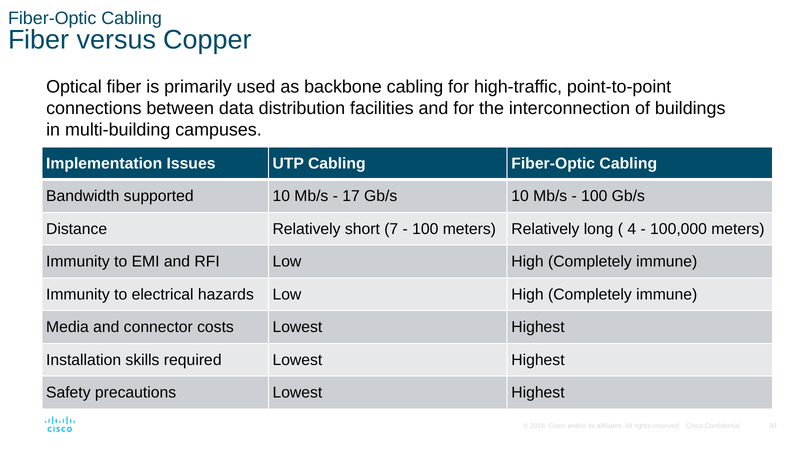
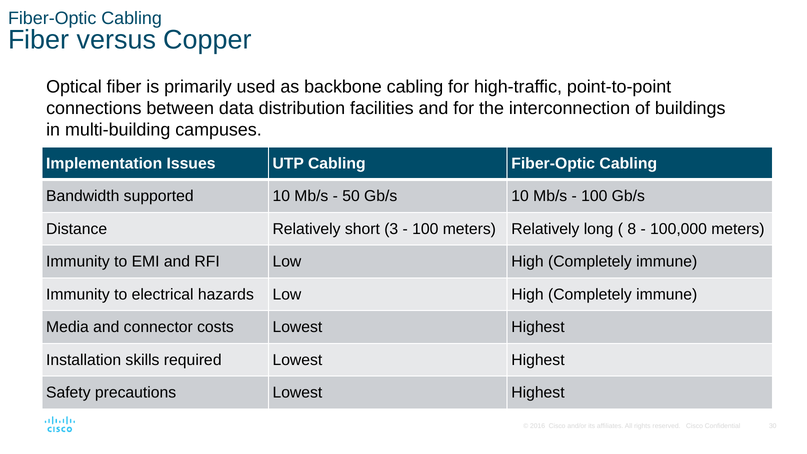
17: 17 -> 50 (351, 196)
7: 7 -> 3 (391, 229)
4: 4 -> 8 (632, 229)
